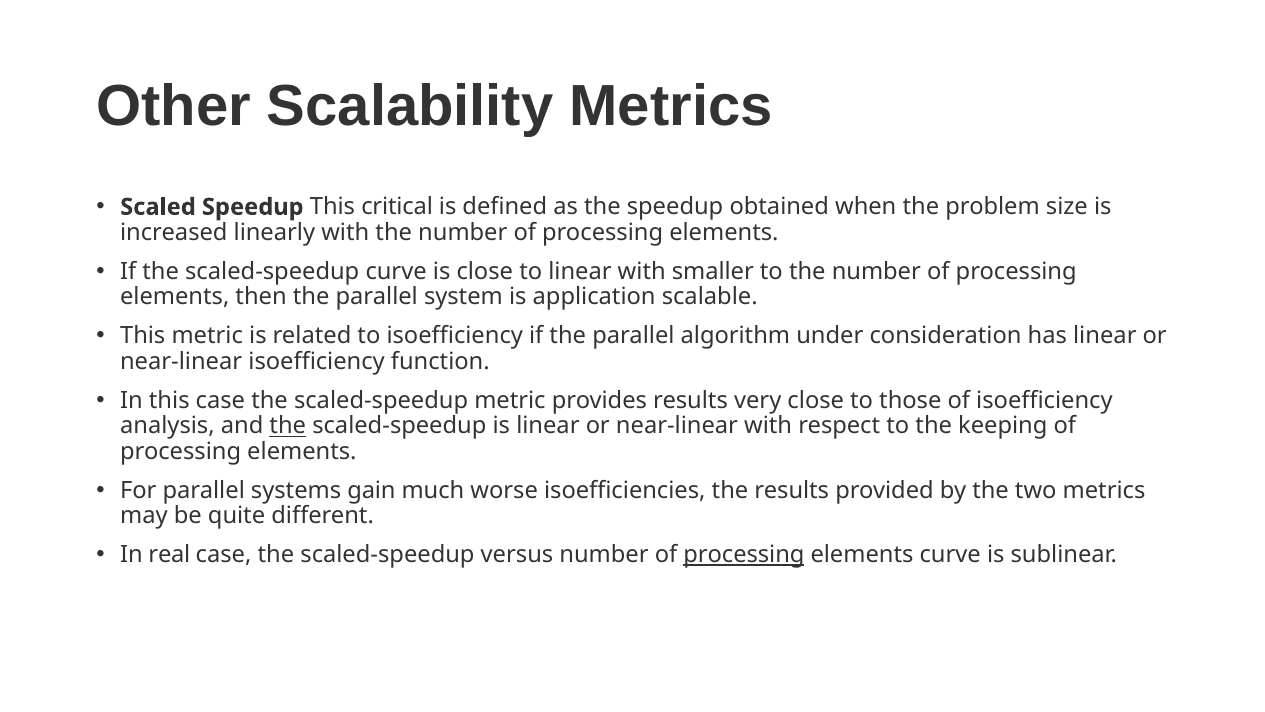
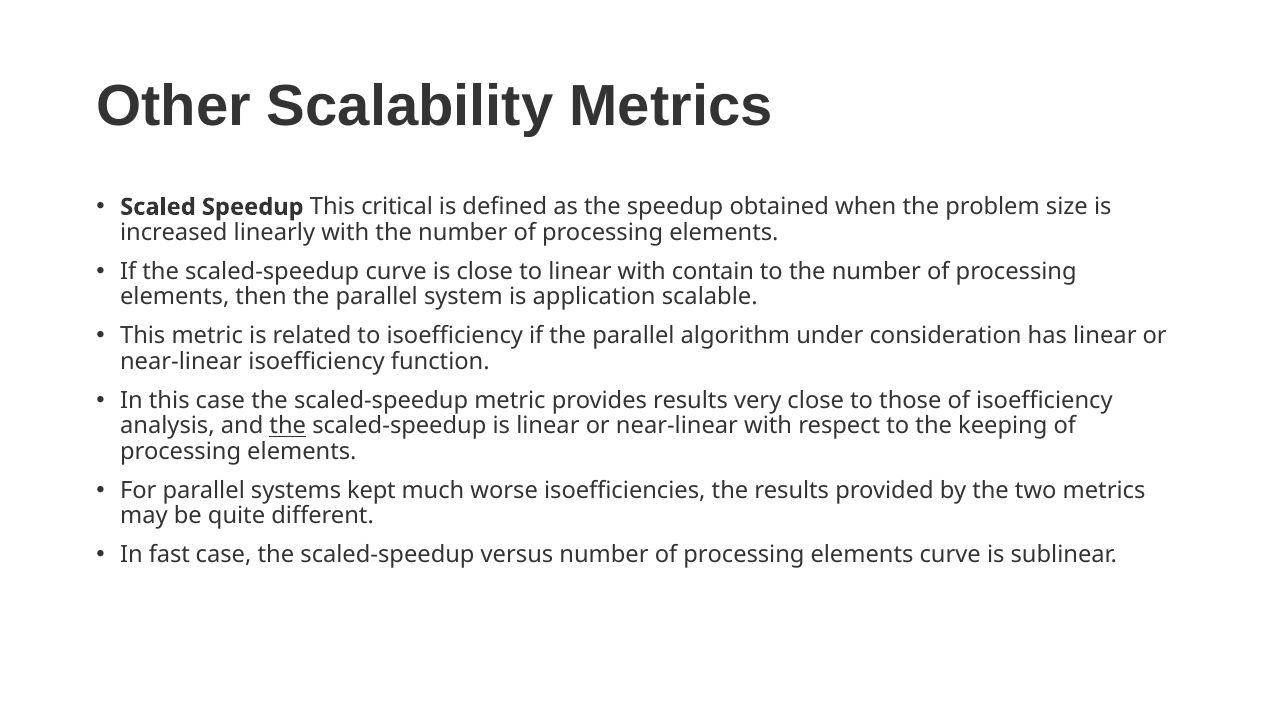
smaller: smaller -> contain (713, 271)
gain: gain -> kept (371, 490)
real: real -> fast (169, 555)
processing underline: present -> none (744, 555)
